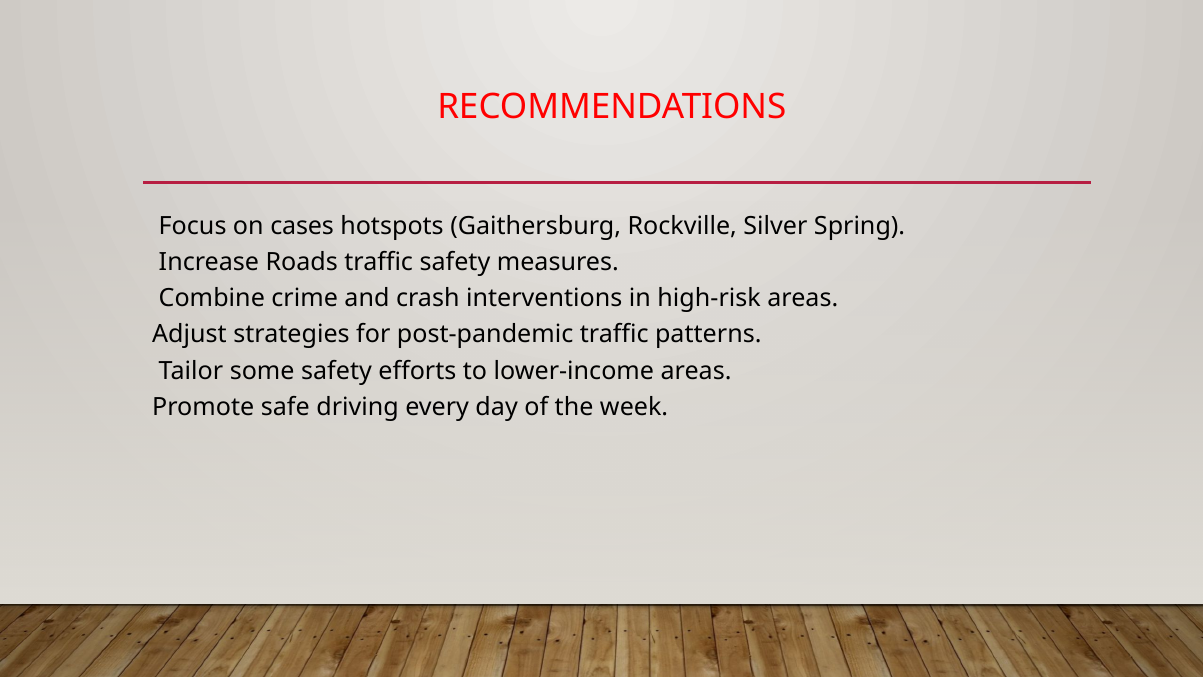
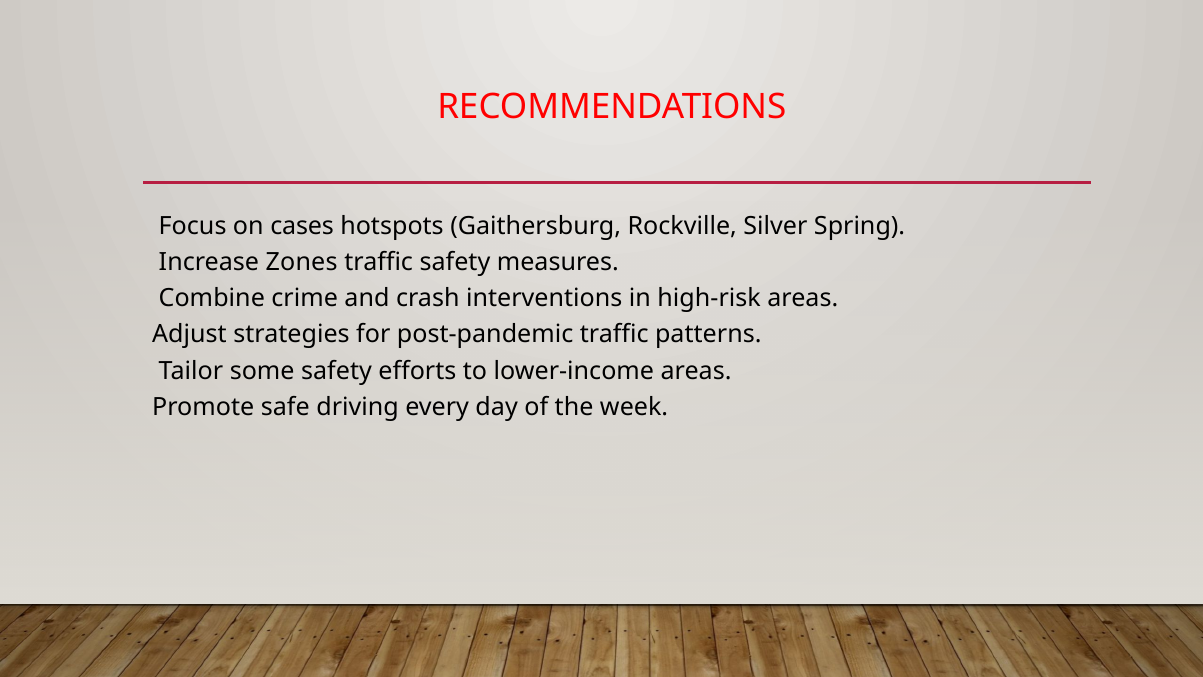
Roads: Roads -> Zones (302, 262)
